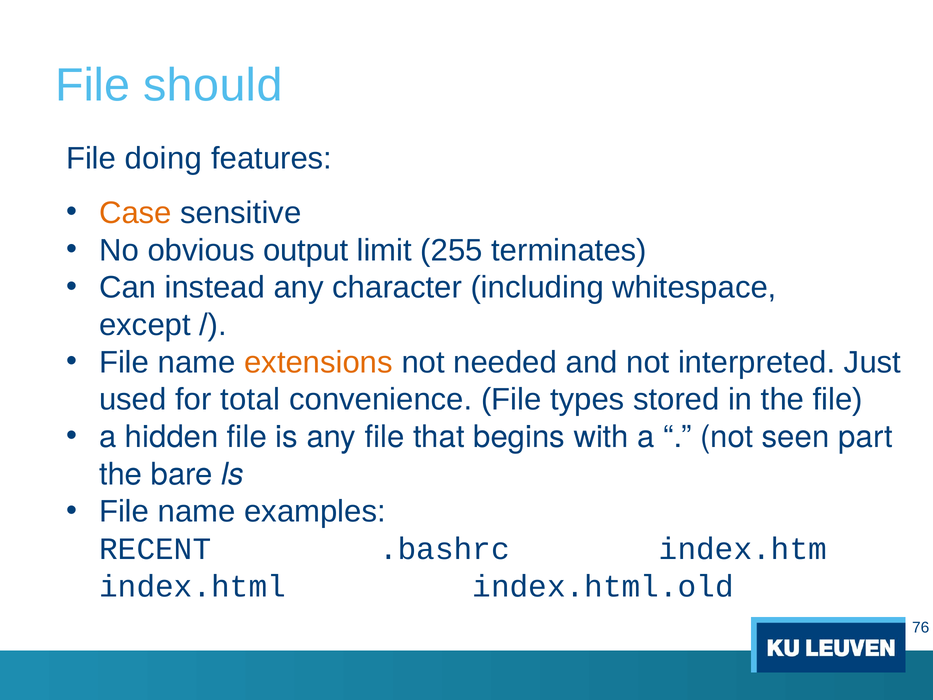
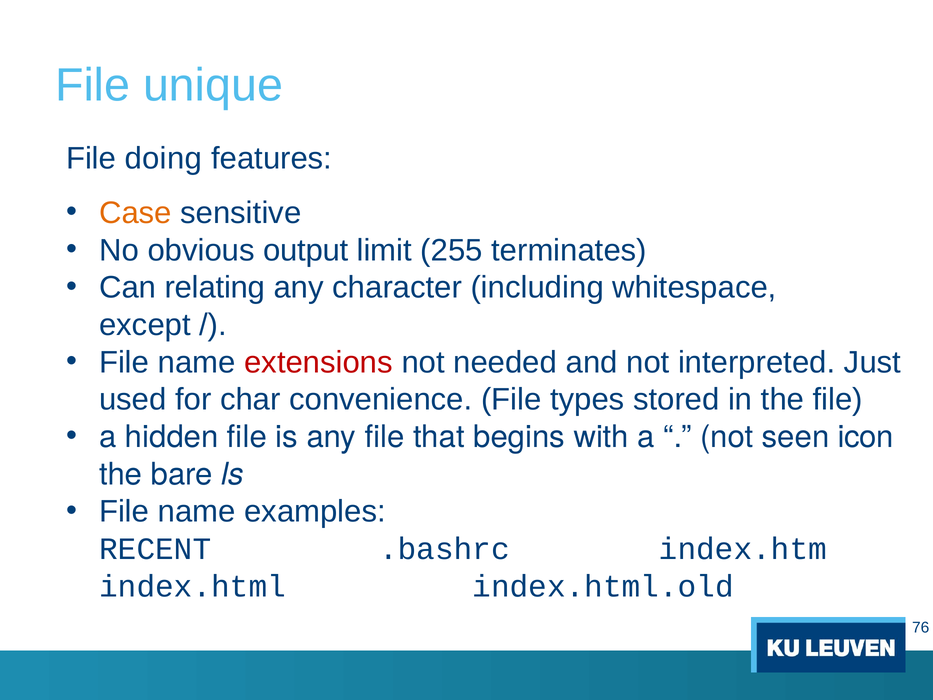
should: should -> unique (213, 85)
instead: instead -> relating (215, 287)
extensions colour: orange -> red (319, 362)
total: total -> char (250, 399)
part: part -> icon (866, 437)
